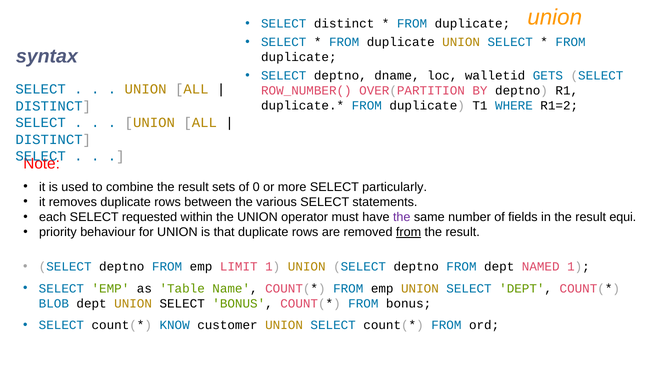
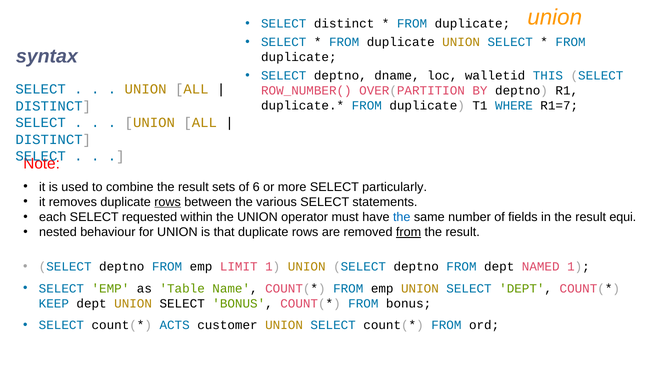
GETS: GETS -> THIS (548, 76)
R1=2: R1=2 -> R1=7 (559, 106)
0: 0 -> 6 (256, 187)
rows underline: none -> present (168, 202)
the colour: purple -> blue (402, 217)
priority: priority -> nested (58, 232)
BLOB: BLOB -> KEEP (54, 304)
KNOW: KNOW -> ACTS (175, 326)
